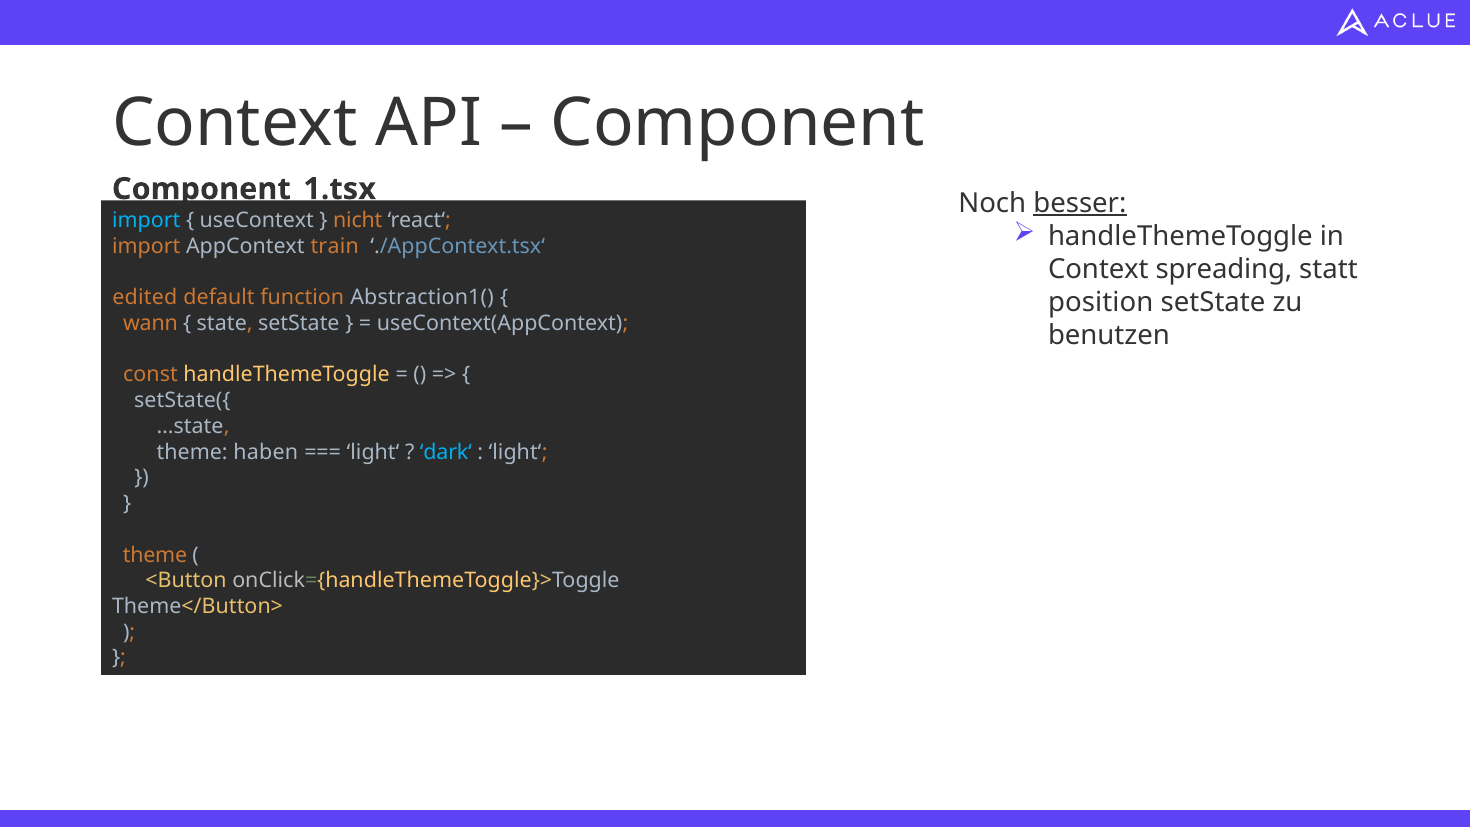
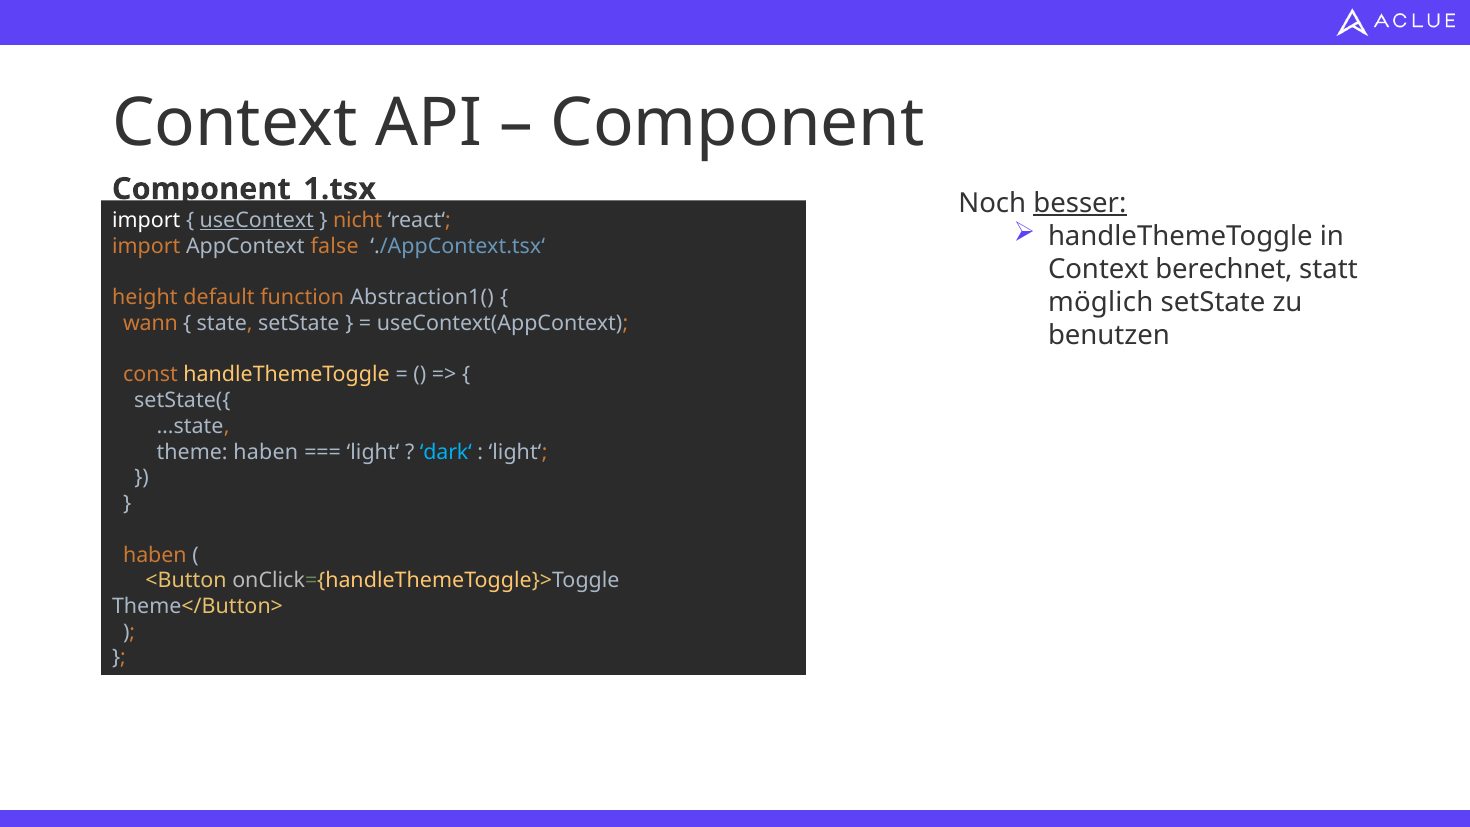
import colour: light blue -> white (146, 220)
useContext underline: none -> present (257, 220)
train: train -> false (335, 246)
spreading: spreading -> berechnet (1224, 269)
edited: edited -> height (145, 297)
position: position -> möglich (1101, 303)
theme: theme -> haben (155, 555)
